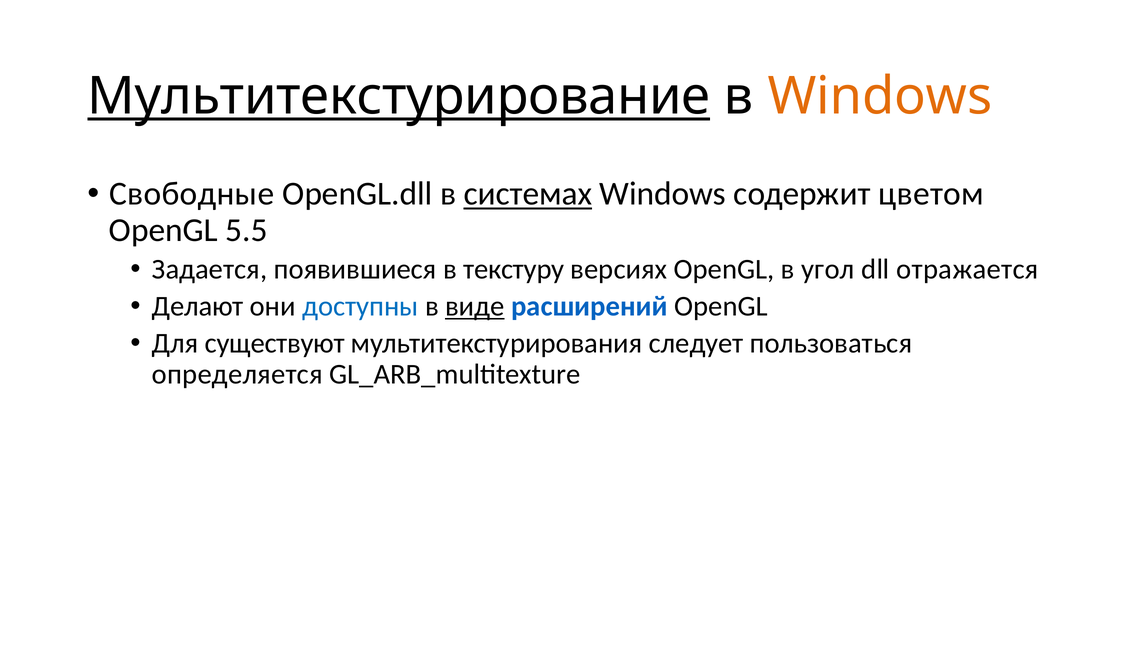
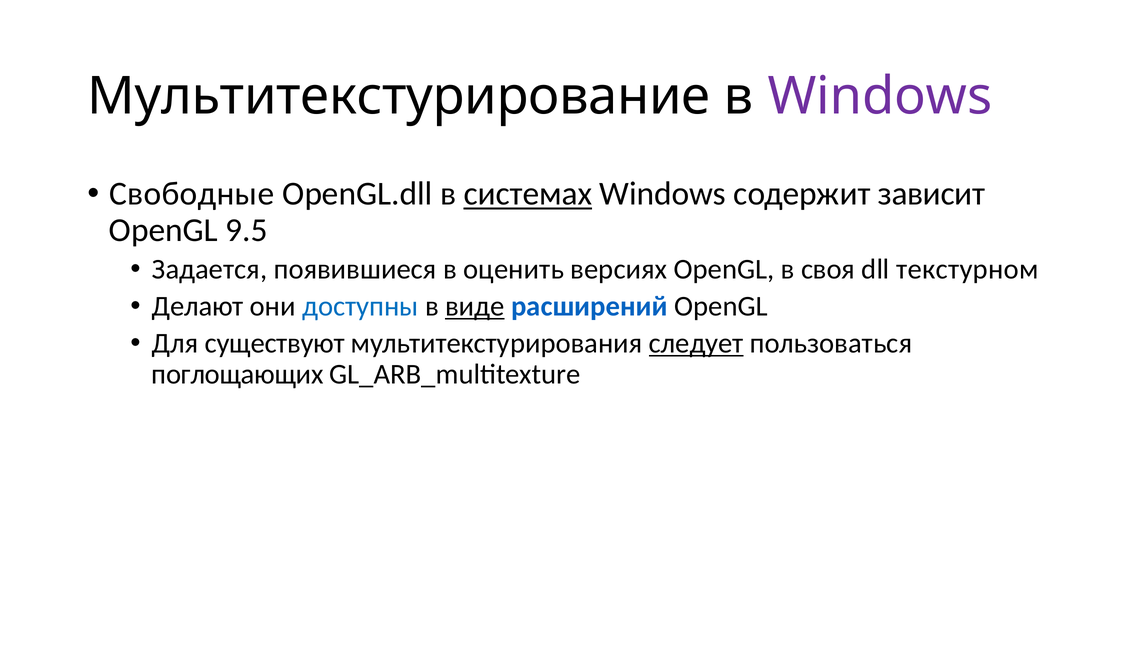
Мультитекстурирование underline: present -> none (399, 96)
Windows colour: orange -> purple (880, 96)
цветом: цветом -> зависит (931, 194)
5.5: 5.5 -> 9.5 (246, 230)
текстуру: текстуру -> оценить (514, 270)
угол: угол -> своя (828, 270)
отражается: отражается -> текстурном (967, 270)
следует underline: none -> present (696, 343)
определяется: определяется -> поглощающих (238, 374)
